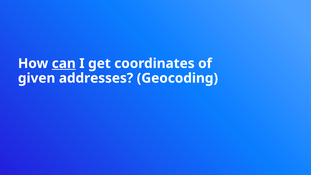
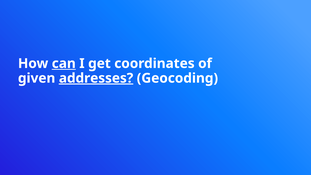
addresses underline: none -> present (96, 78)
